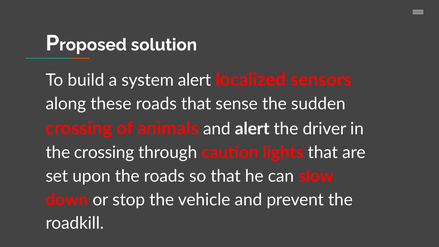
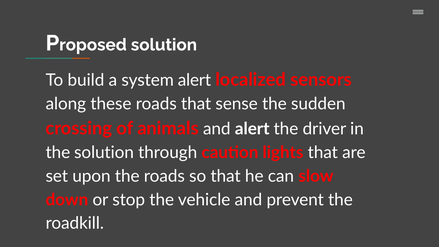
the crossing: crossing -> solution (104, 153)
